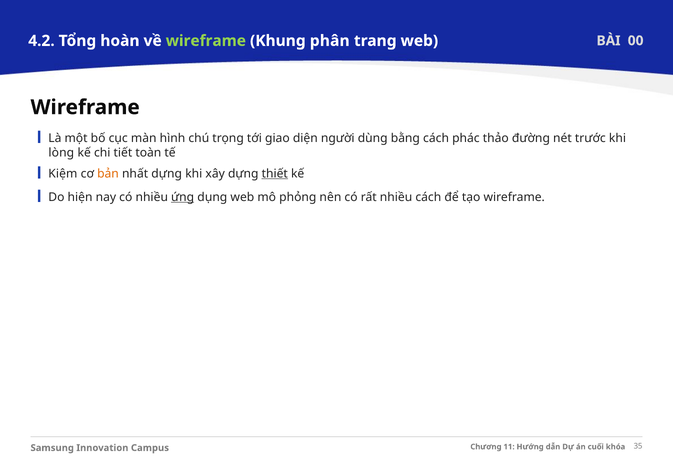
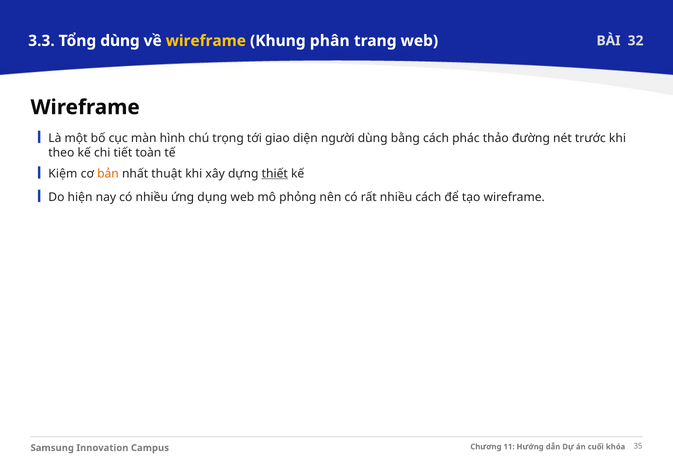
4.2: 4.2 -> 3.3 (41, 41)
Tổng hoàn: hoàn -> dùng (120, 41)
wireframe colour: light green -> yellow (206, 41)
00: 00 -> 32 (636, 41)
lòng: lòng -> theo (61, 153)
nhất dựng: dựng -> thuật (167, 174)
ứng underline: present -> none (183, 197)
